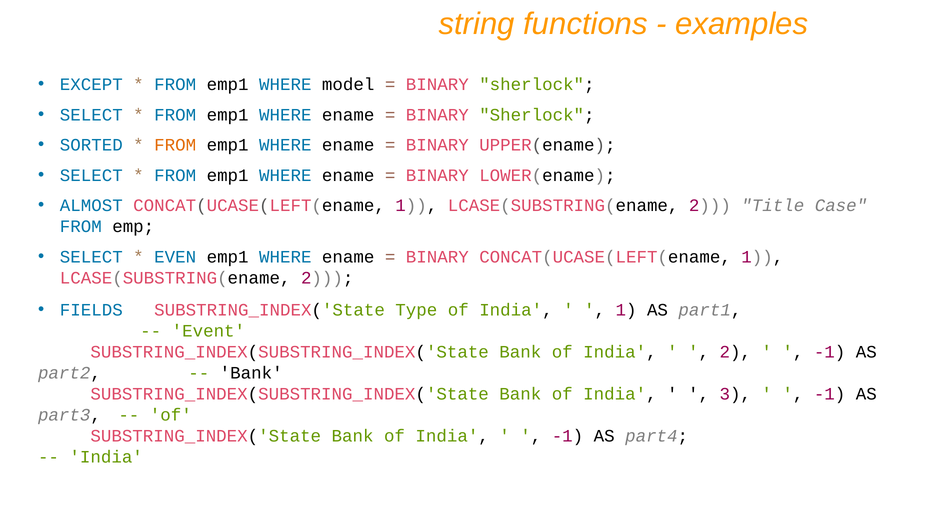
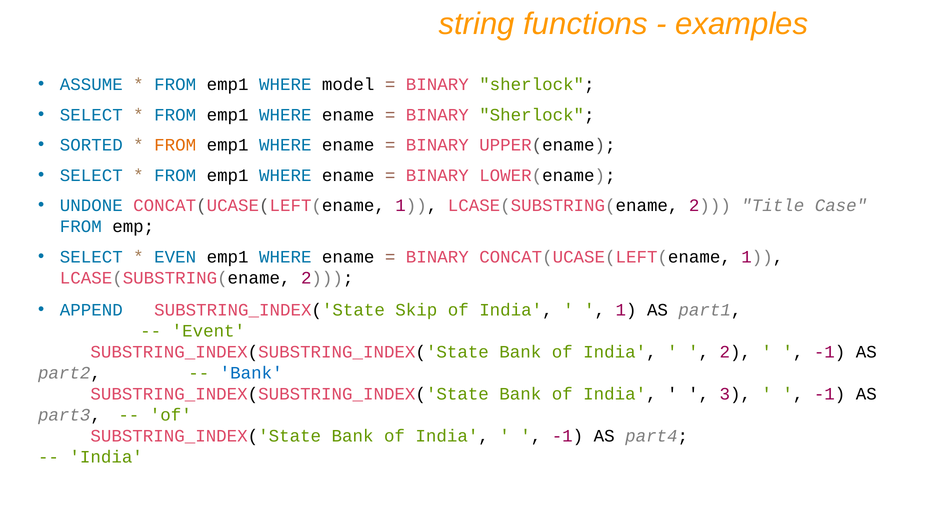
EXCEPT: EXCEPT -> ASSUME (91, 85)
ALMOST: ALMOST -> UNDONE (91, 206)
FIELDS: FIELDS -> APPEND (91, 310)
Type: Type -> Skip (416, 310)
Bank colour: black -> blue (251, 373)
